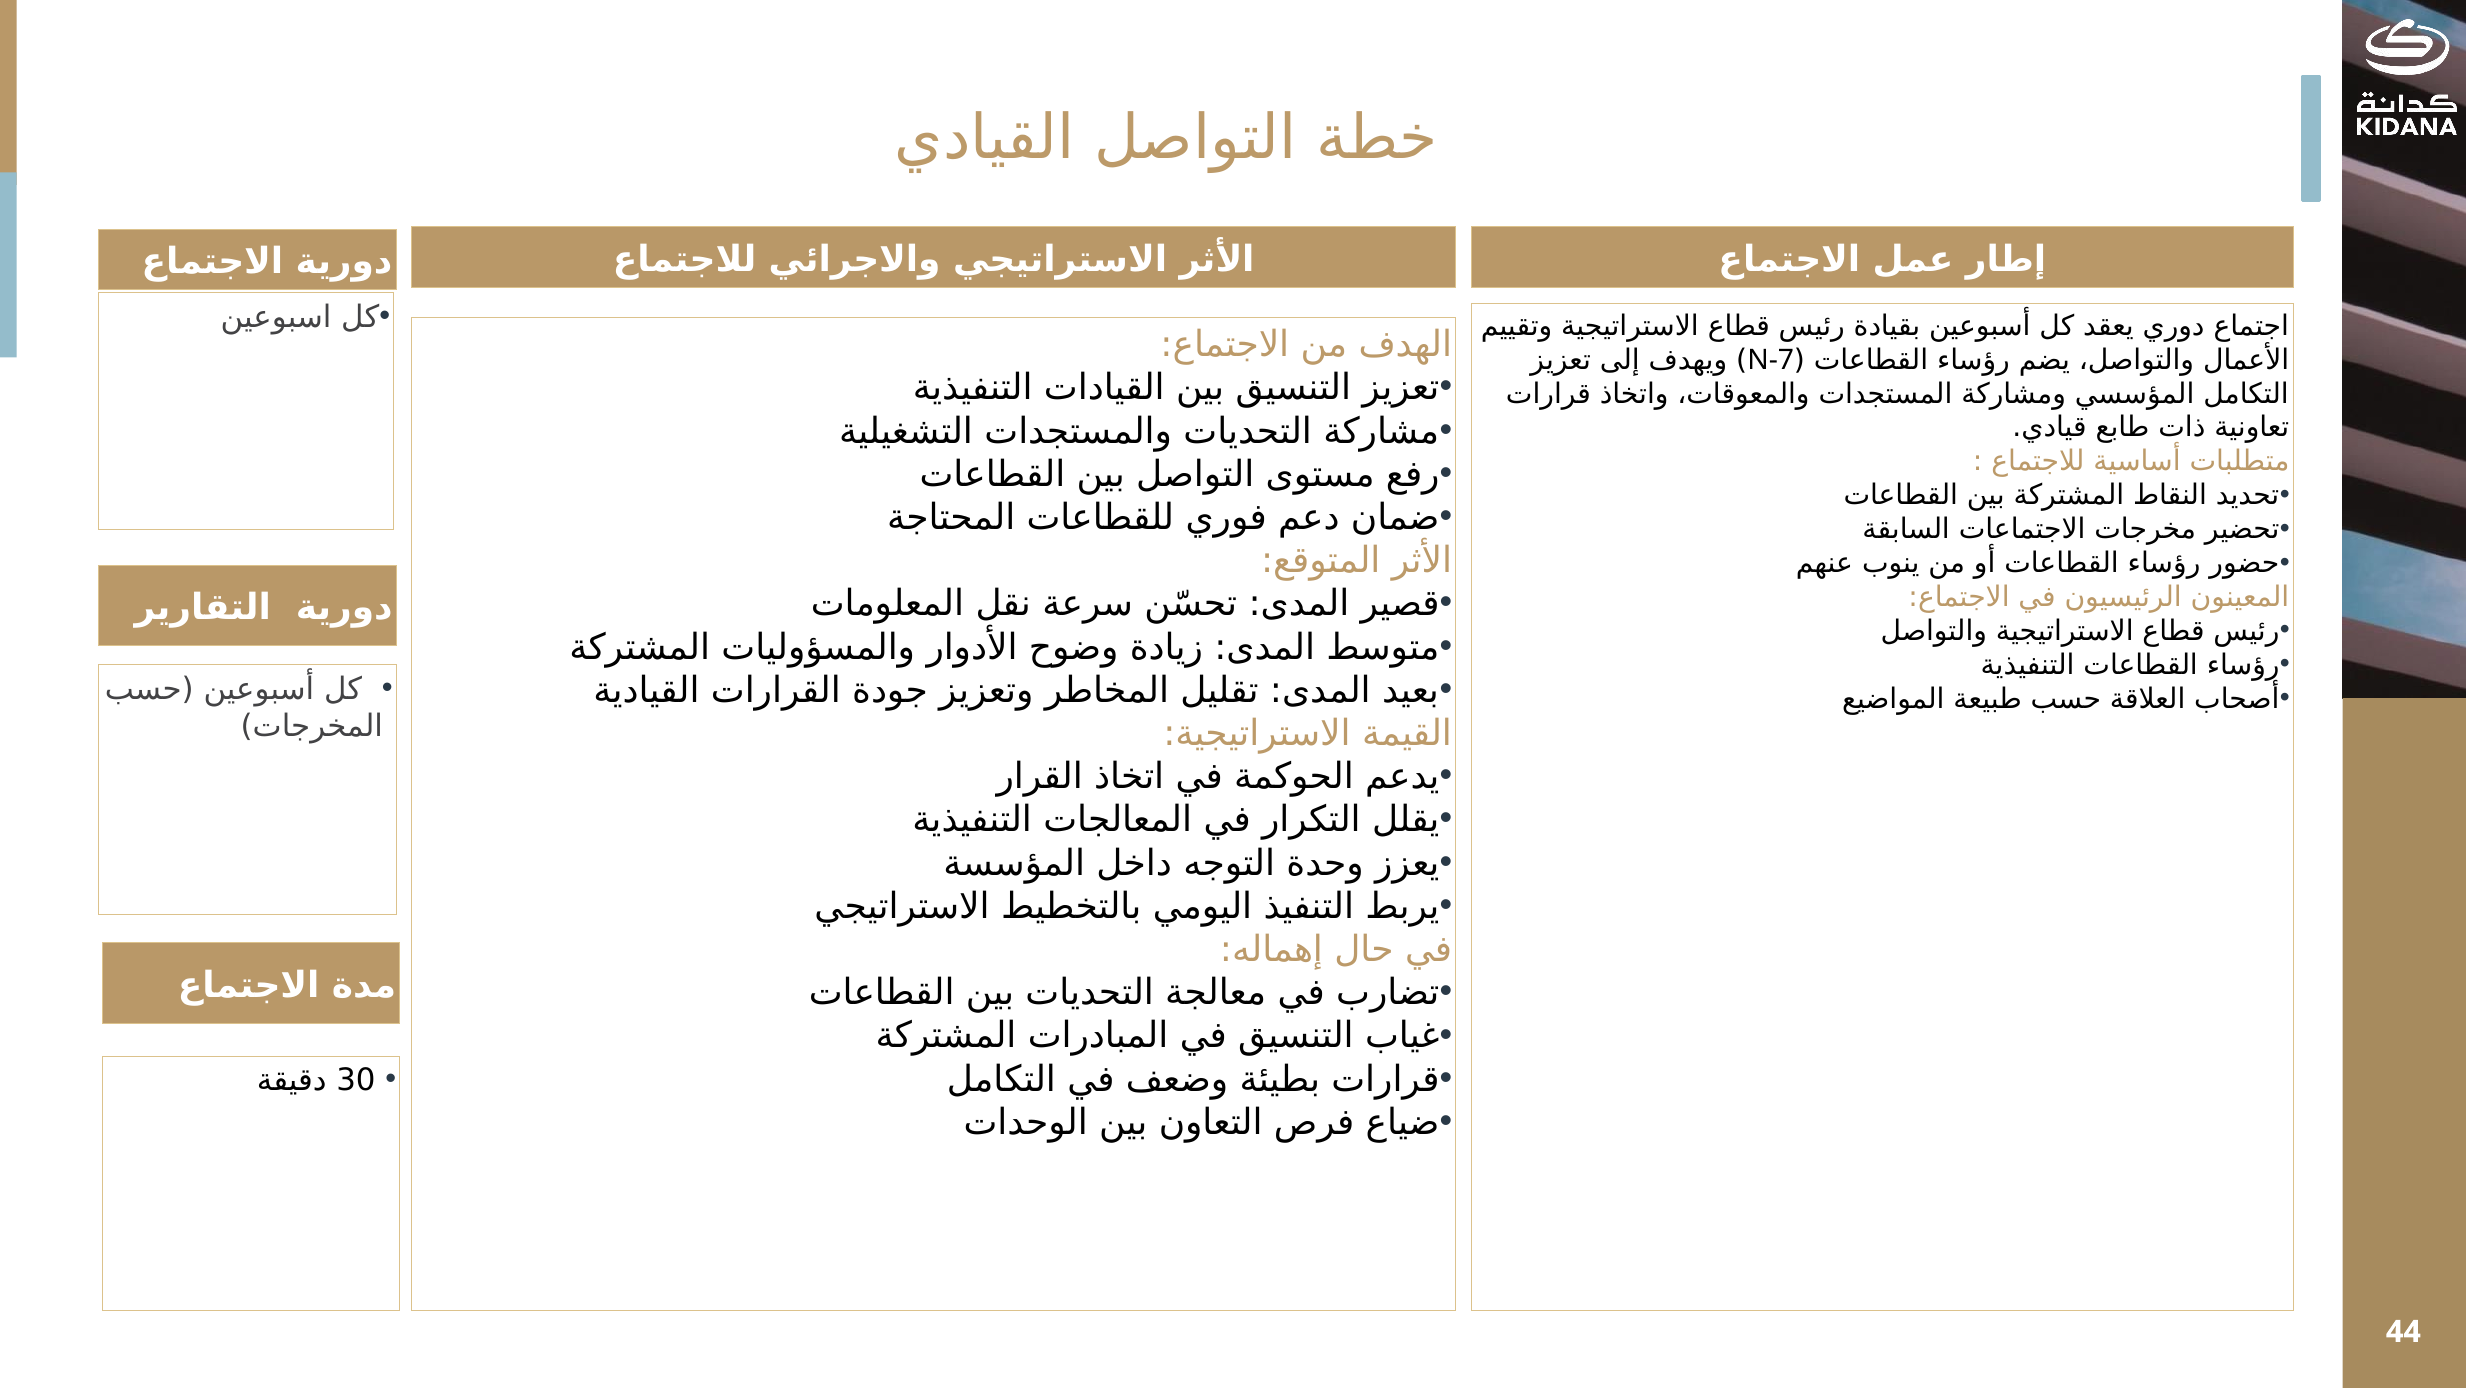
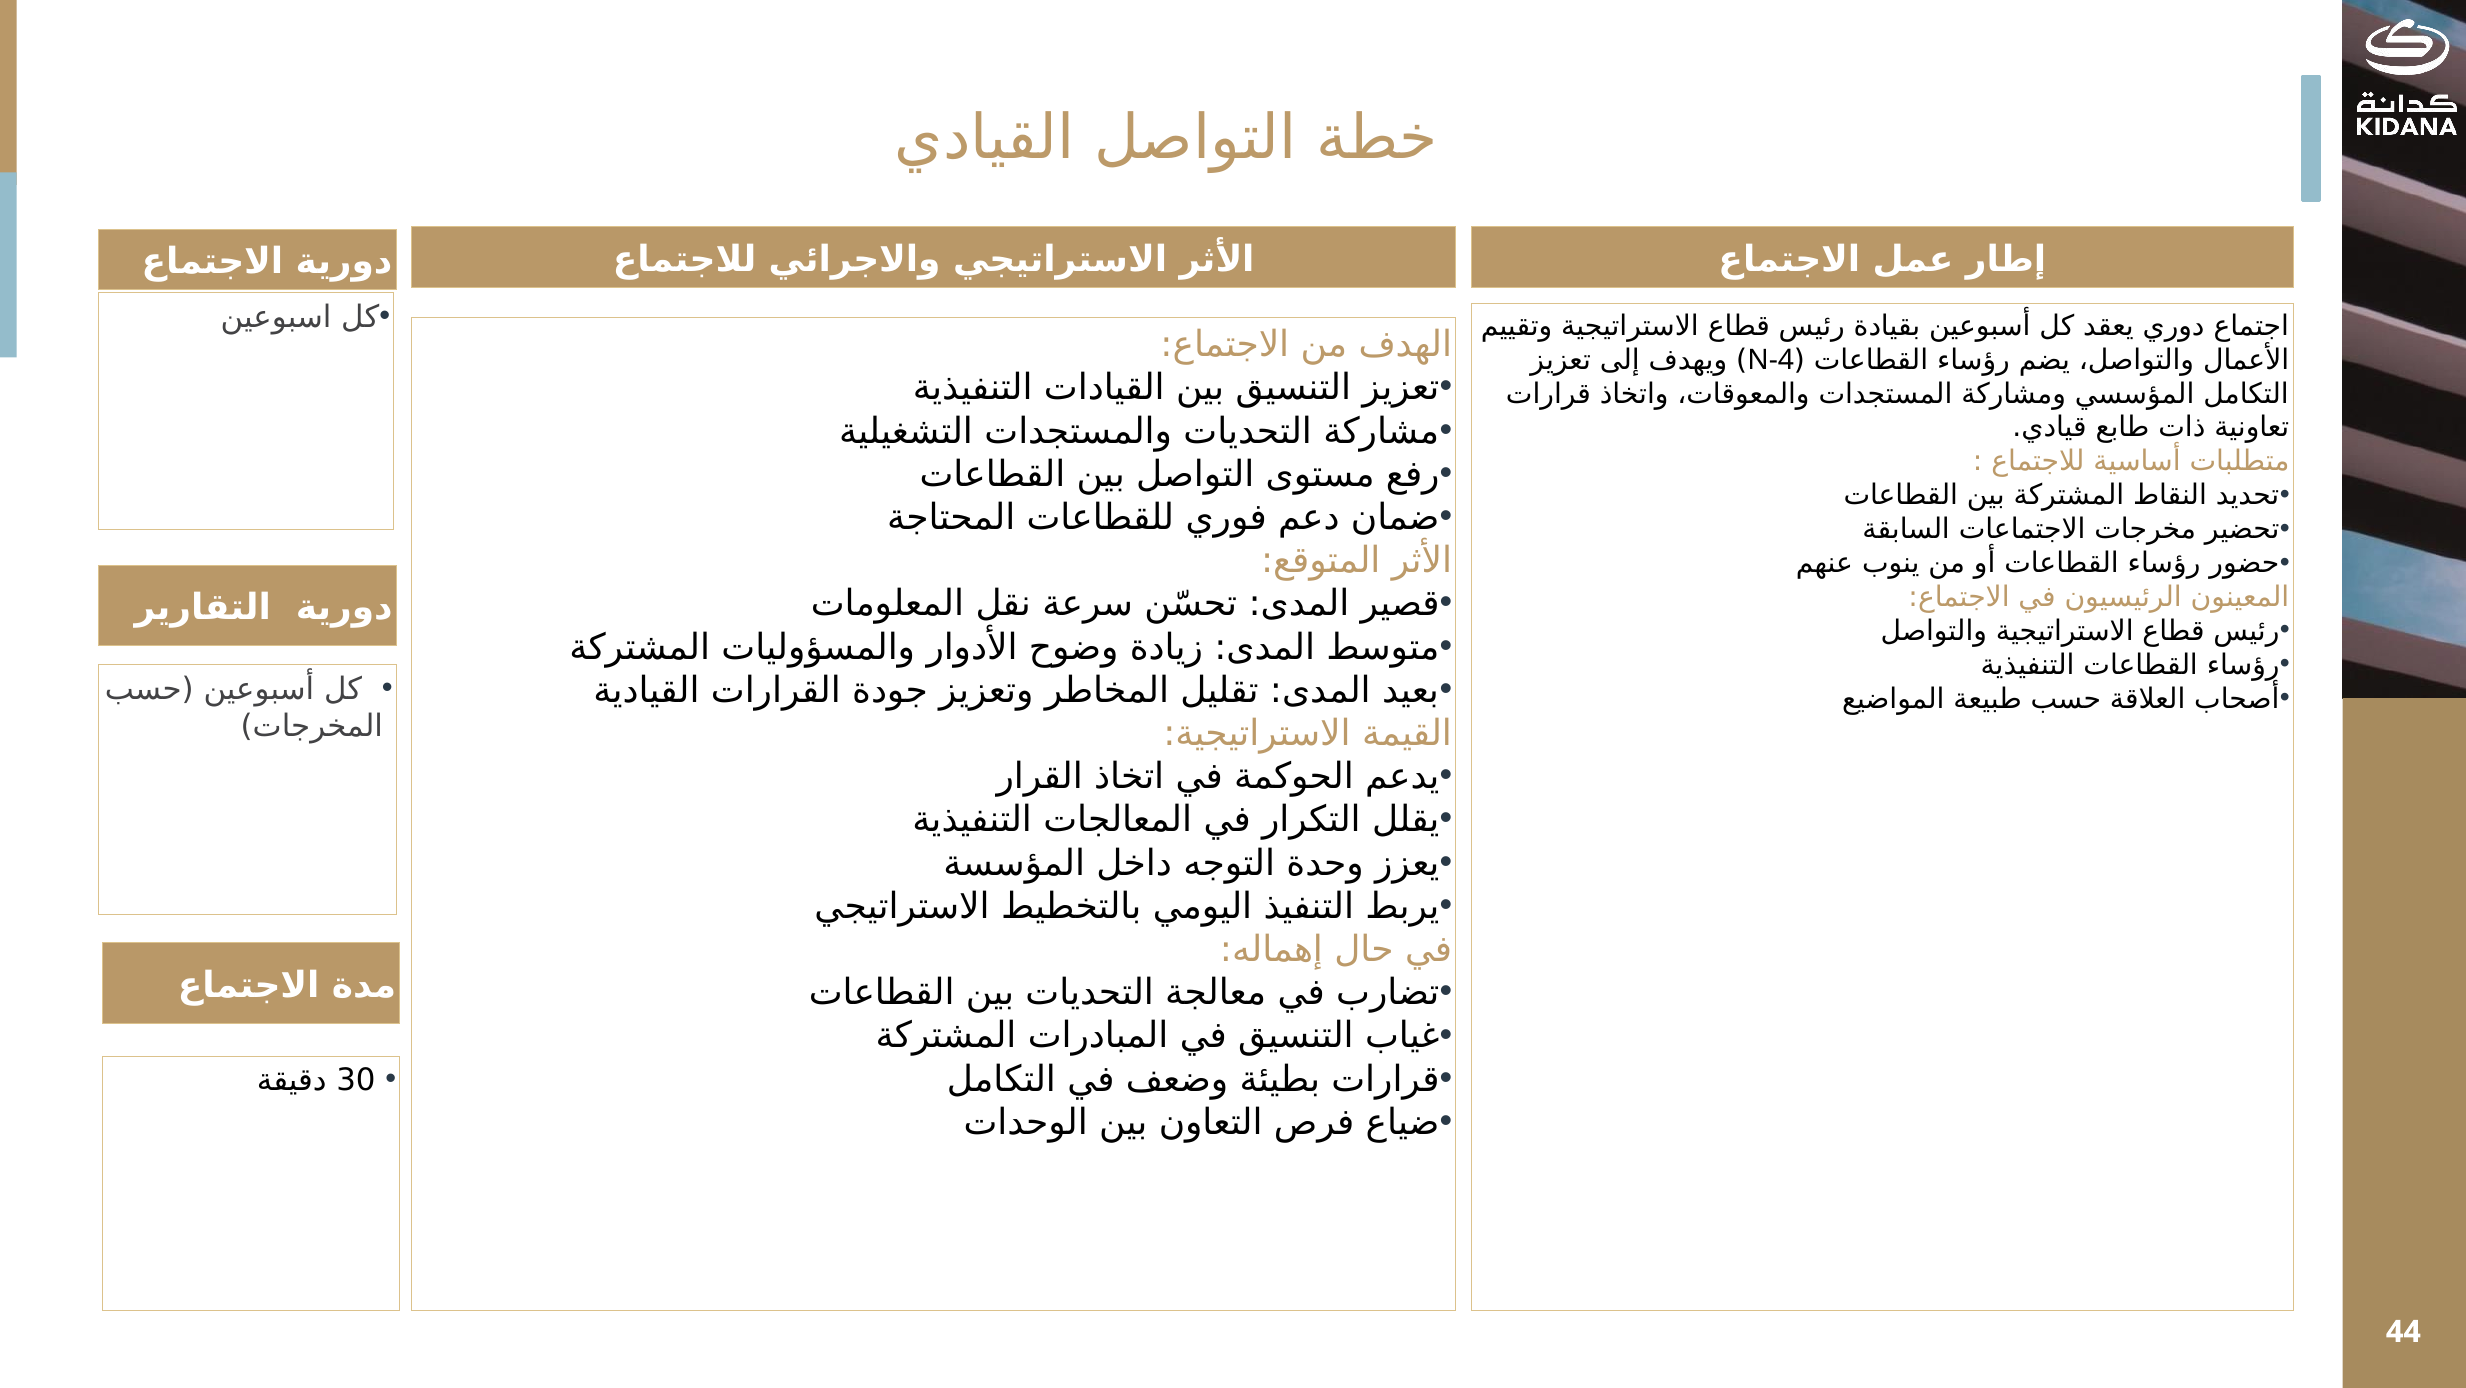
N-7: N-7 -> N-4 (1771, 360)
